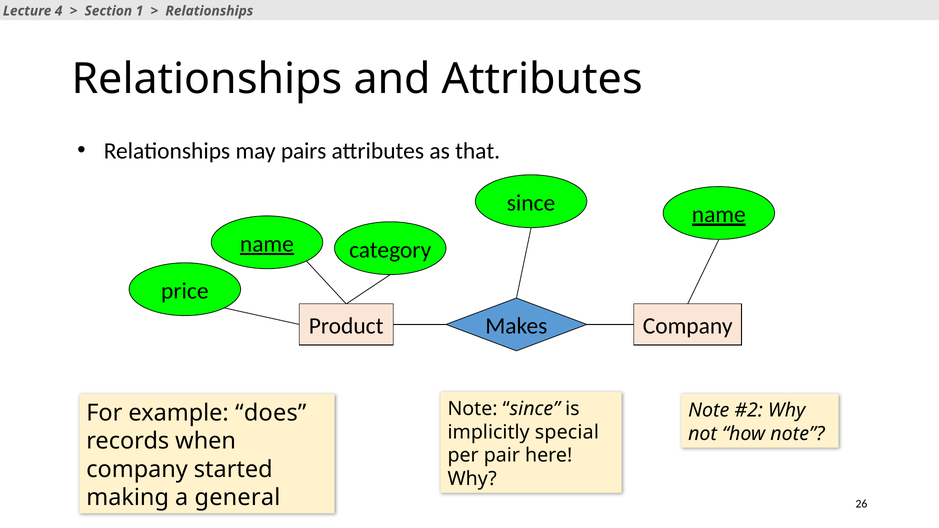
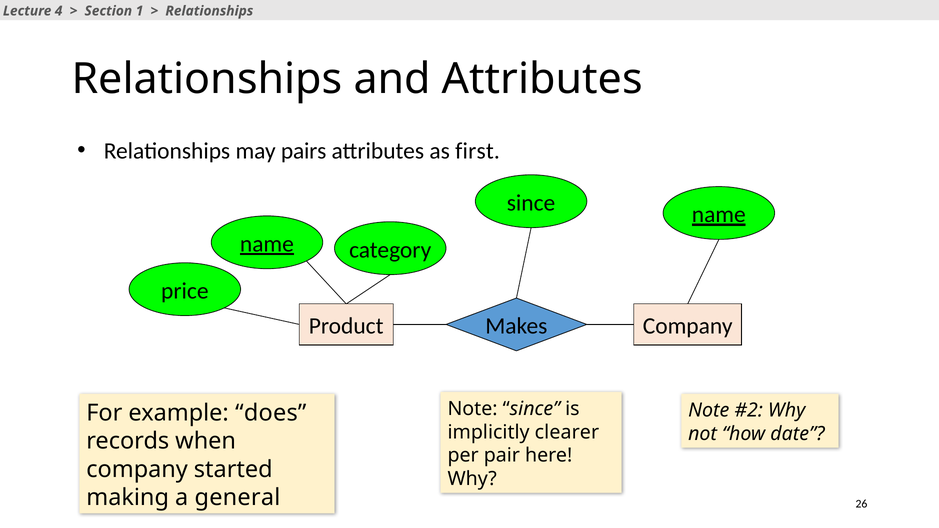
that: that -> first (478, 151)
special: special -> clearer (567, 432)
how note: note -> date (797, 434)
